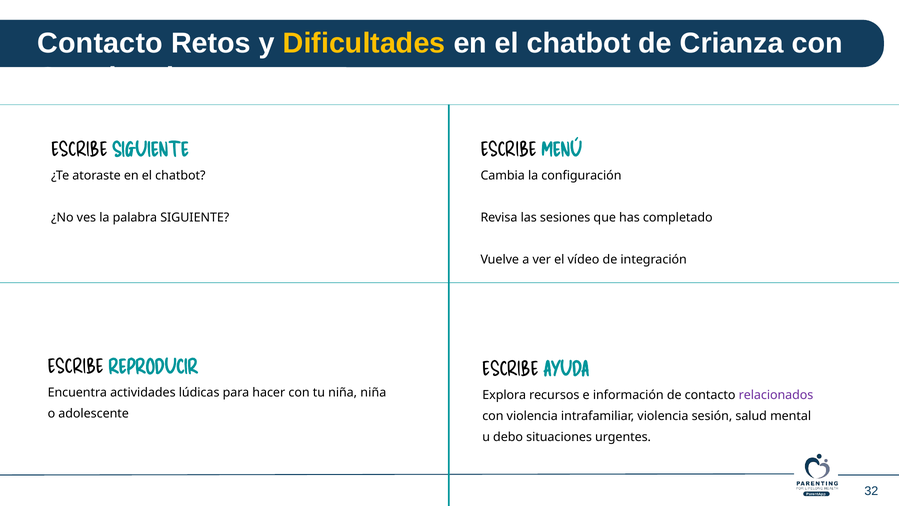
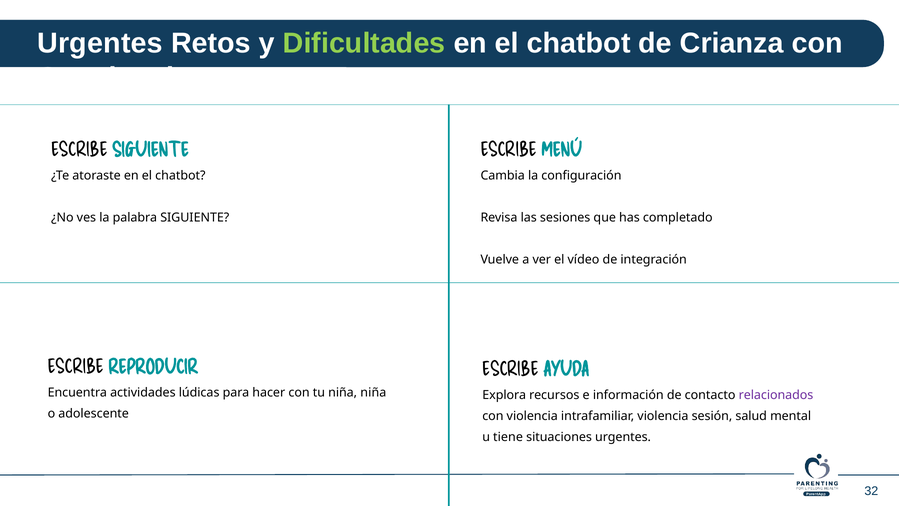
Contacto: Contacto -> Urgentes (100, 43)
Dificultades colour: yellow -> light green (364, 43)
debo: debo -> tiene (508, 437)
